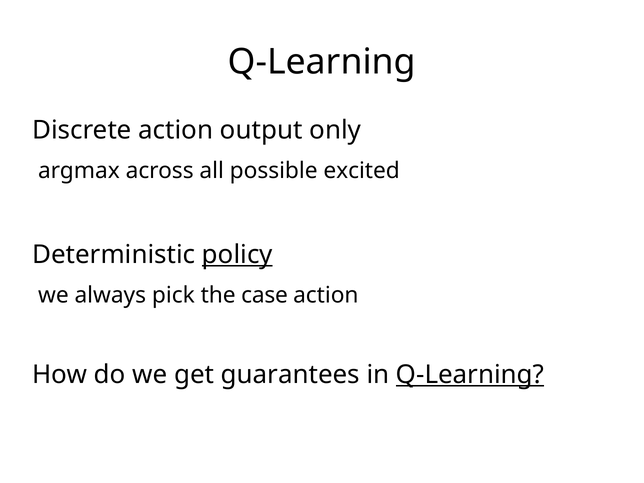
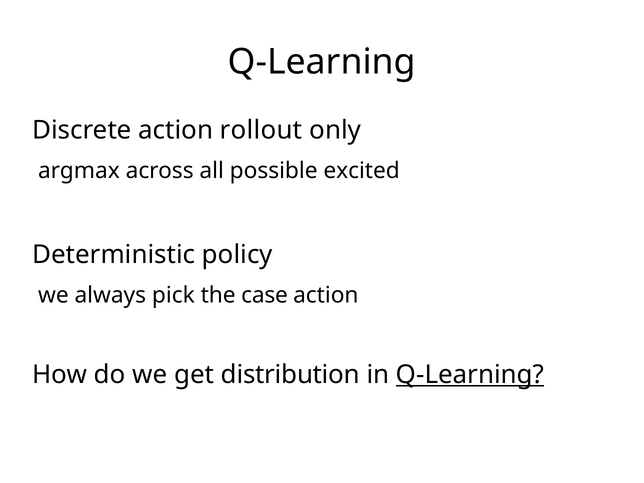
output: output -> rollout (261, 130)
policy underline: present -> none (237, 255)
guarantees: guarantees -> distribution (290, 375)
